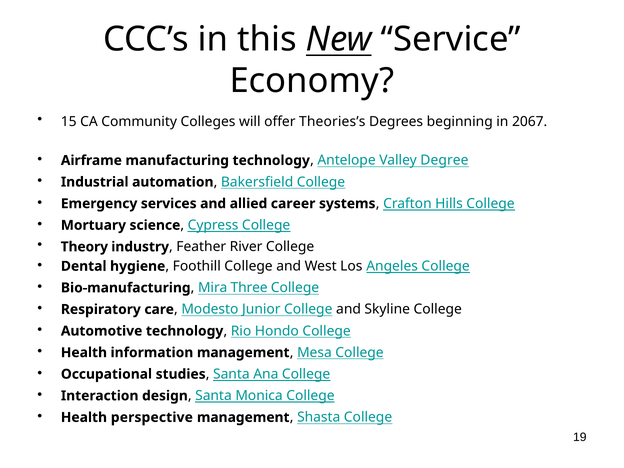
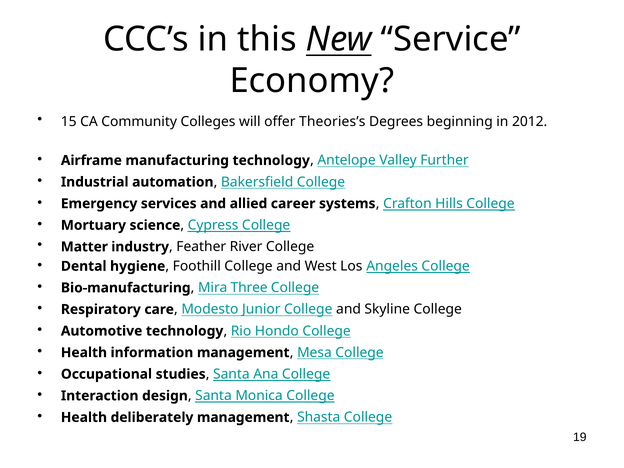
2067: 2067 -> 2012 (530, 122)
Degree: Degree -> Further (444, 160)
Theory: Theory -> Matter (84, 247)
perspective: perspective -> deliberately (152, 417)
